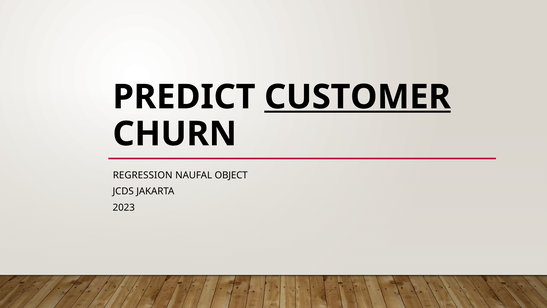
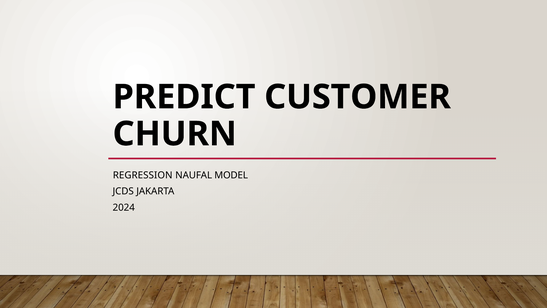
CUSTOMER underline: present -> none (358, 97)
OBJECT: OBJECT -> MODEL (231, 175)
2023: 2023 -> 2024 (124, 207)
